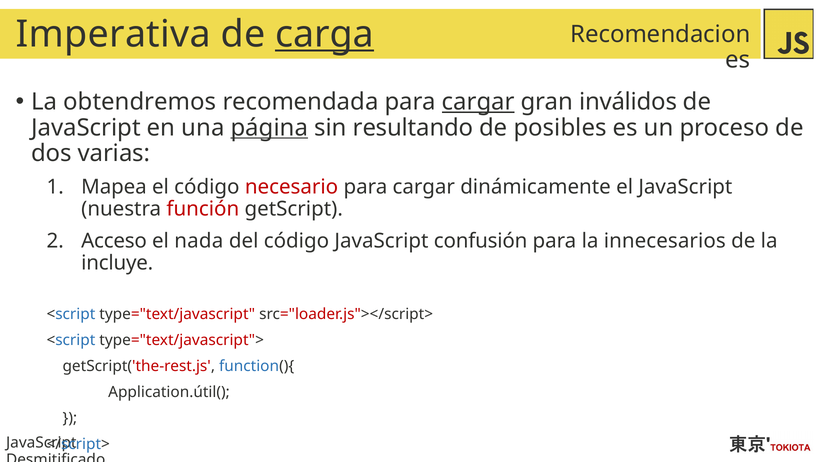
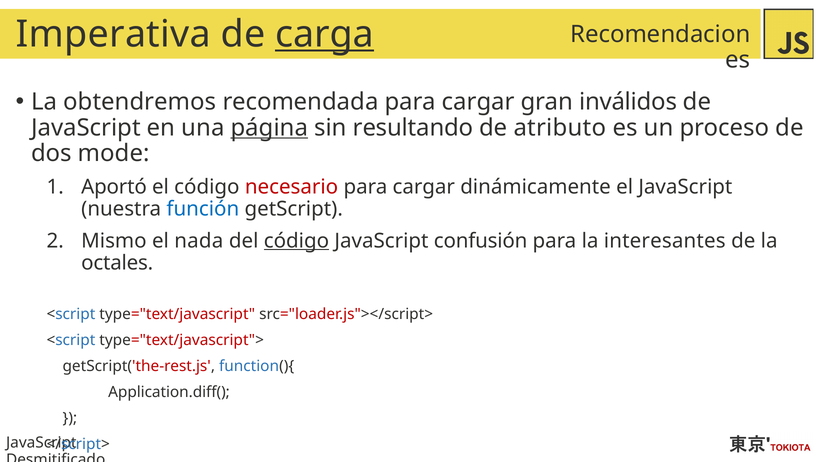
cargar underline: present -> none (478, 102)
posibles: posibles -> atributo (560, 128)
varias: varias -> mode (114, 154)
Mapea: Mapea -> Aportó (114, 187)
función colour: red -> blue (203, 209)
Acceso: Acceso -> Mismo (114, 241)
código underline: none -> present (296, 241)
innecesarios: innecesarios -> interesantes (665, 241)
incluye: incluye -> octales (117, 263)
Application.útil(: Application.útil( -> Application.diff( (169, 392)
